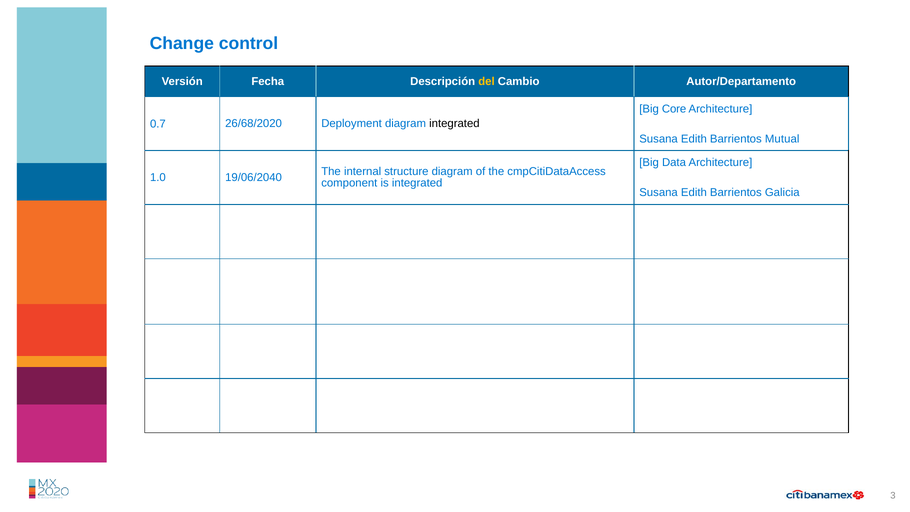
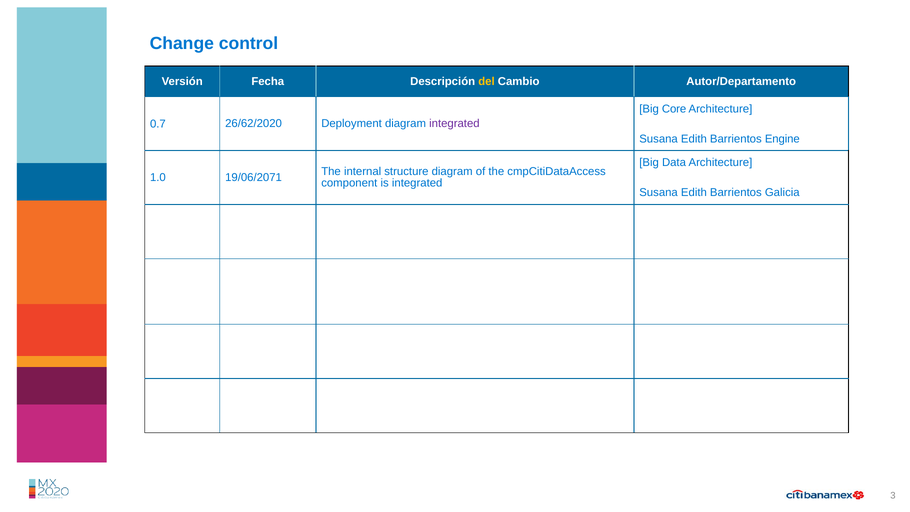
26/68/2020: 26/68/2020 -> 26/62/2020 (254, 123)
integrated colour: black -> purple (454, 123)
Mutual: Mutual -> Engine (782, 139)
19/06/2040: 19/06/2040 -> 19/06/2071 (254, 178)
